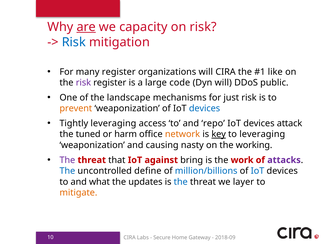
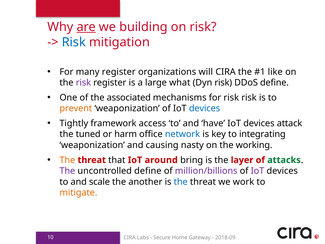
capacity: capacity -> building (143, 27)
code: code -> what (180, 83)
Dyn will: will -> risk (223, 83)
DDoS public: public -> define (274, 83)
landscape: landscape -> associated (129, 98)
for just: just -> risk (231, 98)
Tightly leveraging: leveraging -> framework (114, 123)
repo: repo -> have (213, 123)
network colour: orange -> blue (183, 134)
key underline: present -> none (219, 134)
to leveraging: leveraging -> integrating (262, 134)
The colour: purple -> orange (67, 160)
against: against -> around (161, 160)
work: work -> layer (242, 160)
attacks colour: purple -> green (284, 160)
The colour: blue -> purple (67, 171)
million/billions colour: blue -> purple (206, 171)
IoT colour: blue -> purple (257, 171)
what: what -> scale (99, 182)
updates: updates -> another (145, 182)
layer: layer -> work (243, 182)
